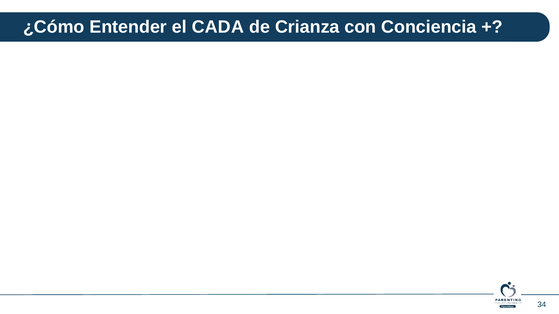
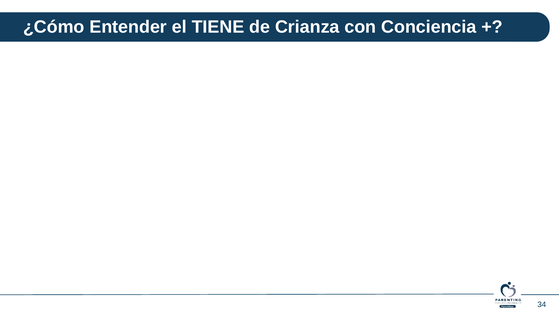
CADA: CADA -> TIENE (218, 27)
